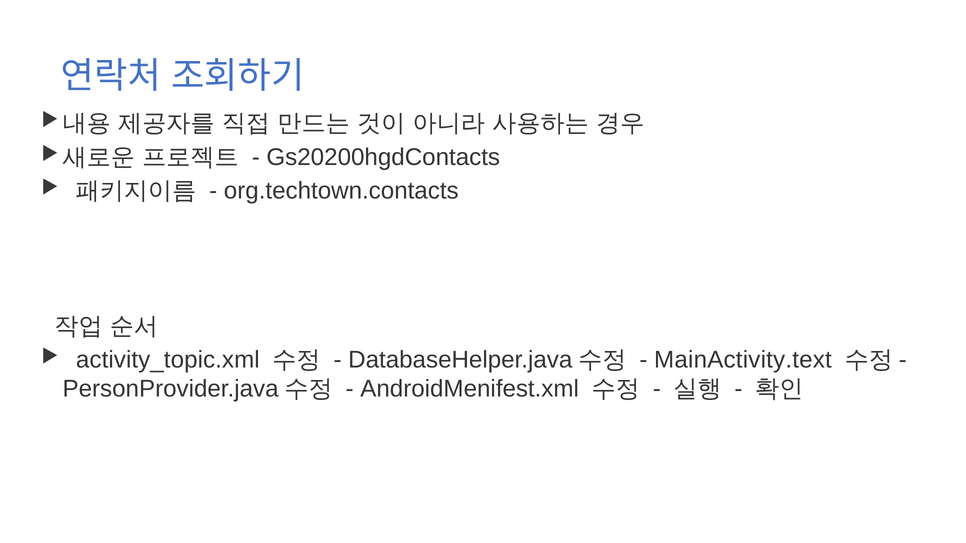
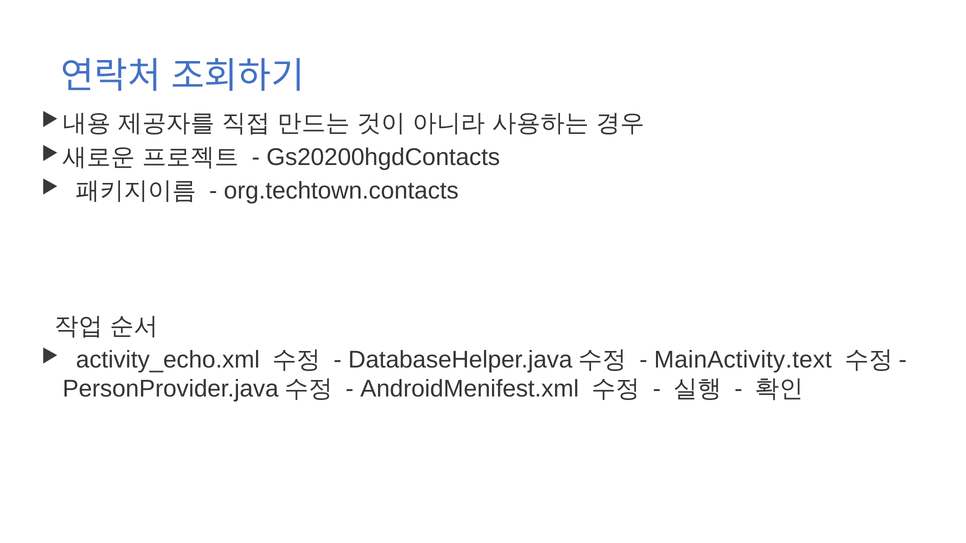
activity_topic.xml: activity_topic.xml -> activity_echo.xml (168, 360)
